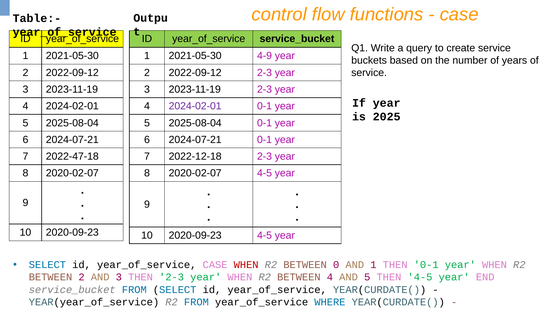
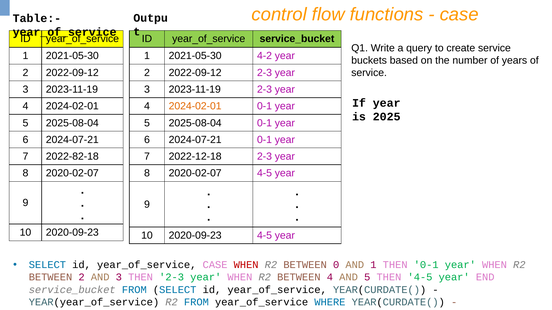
4-9: 4-9 -> 4-2 (264, 56)
2024-02-01 colour: purple -> orange (195, 106)
2022-47-18: 2022-47-18 -> 2022-82-18 (72, 157)
